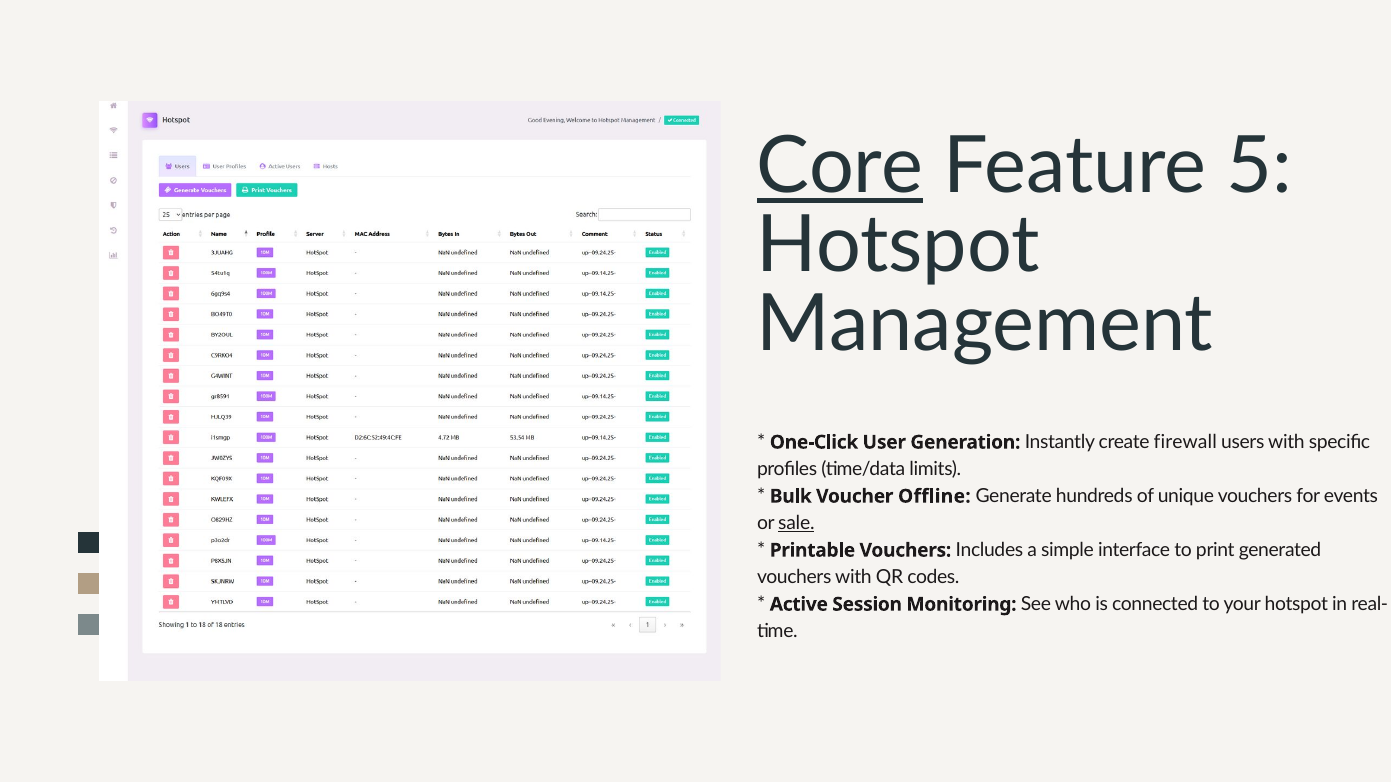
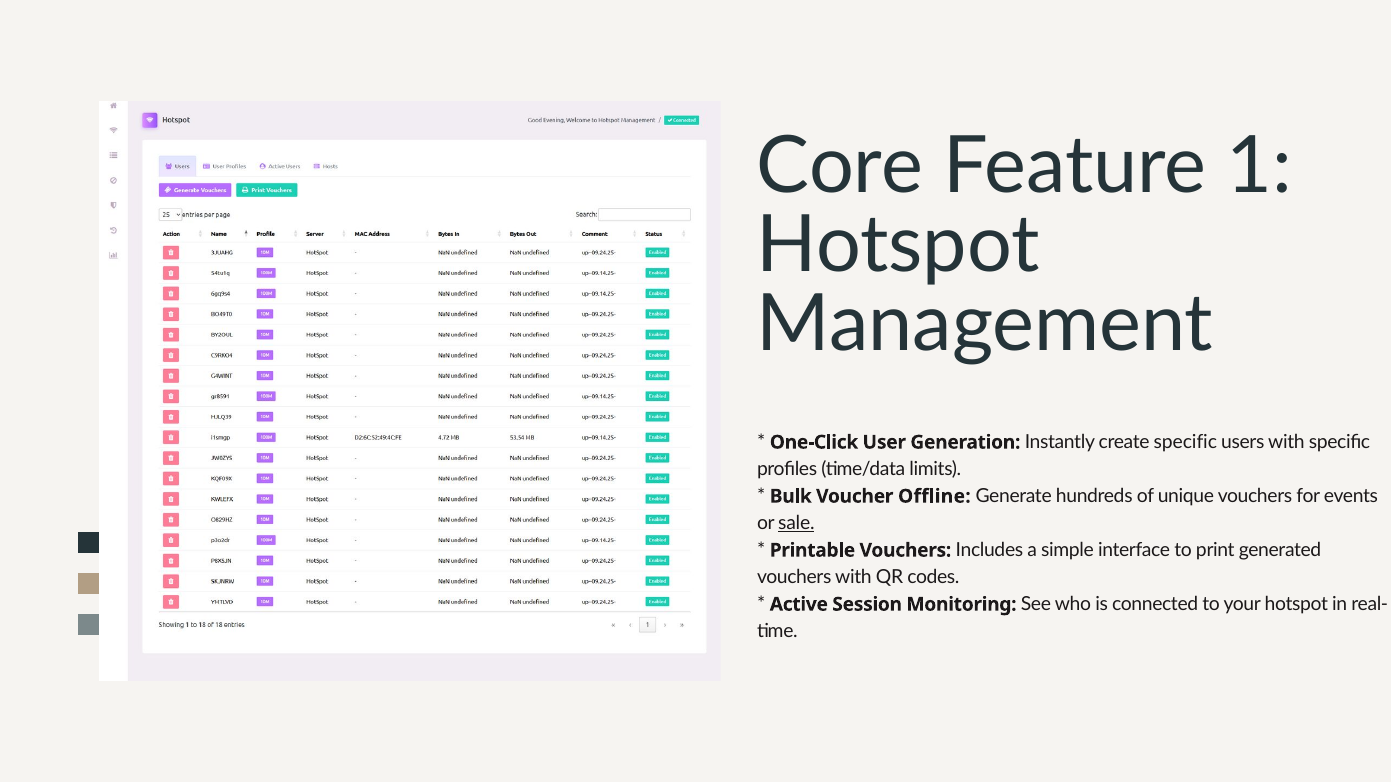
Core underline: present -> none (840, 166)
5: 5 -> 1 (1260, 166)
create firewall: firewall -> specific (1185, 442)
